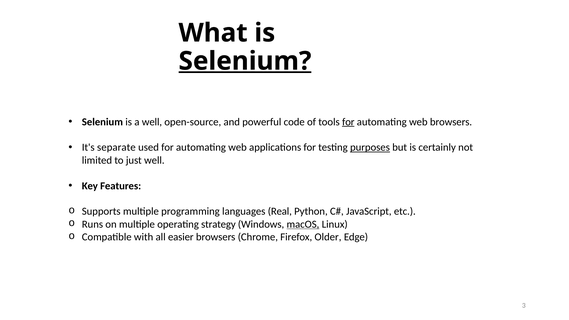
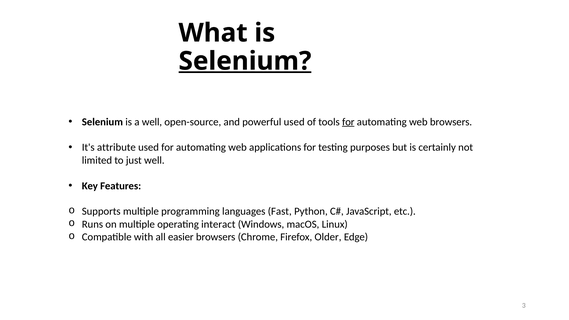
powerful code: code -> used (294, 122)
separate: separate -> attribute (116, 147)
purposes underline: present -> none (370, 147)
Real: Real -> Fast (280, 211)
strategy: strategy -> interact (218, 224)
macOS underline: present -> none (303, 224)
